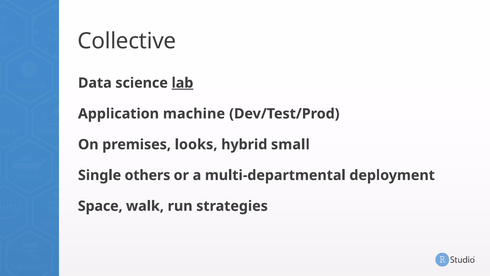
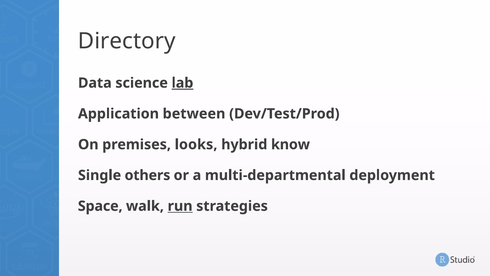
Collective: Collective -> Directory (127, 41)
machine: machine -> between (194, 114)
small: small -> know (290, 144)
run underline: none -> present (180, 206)
